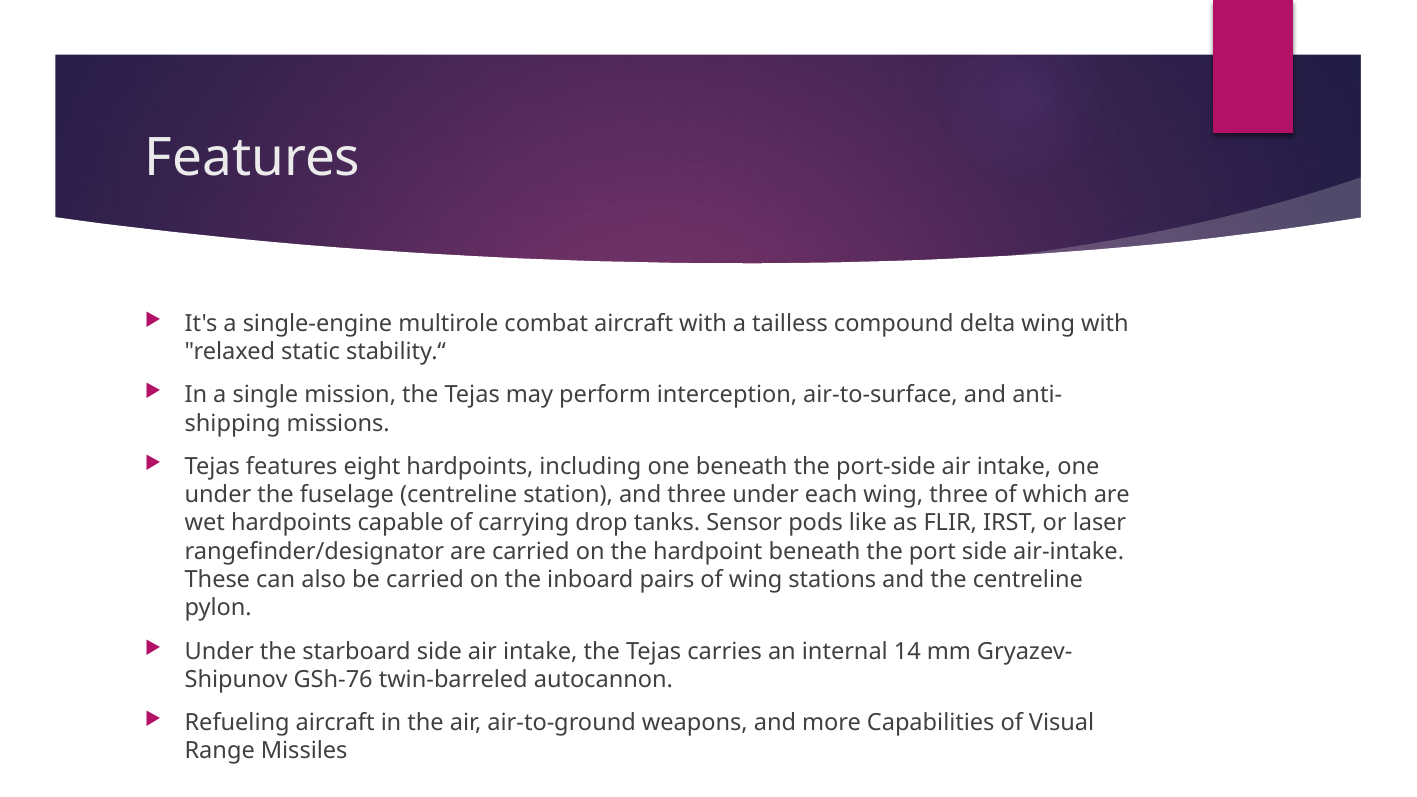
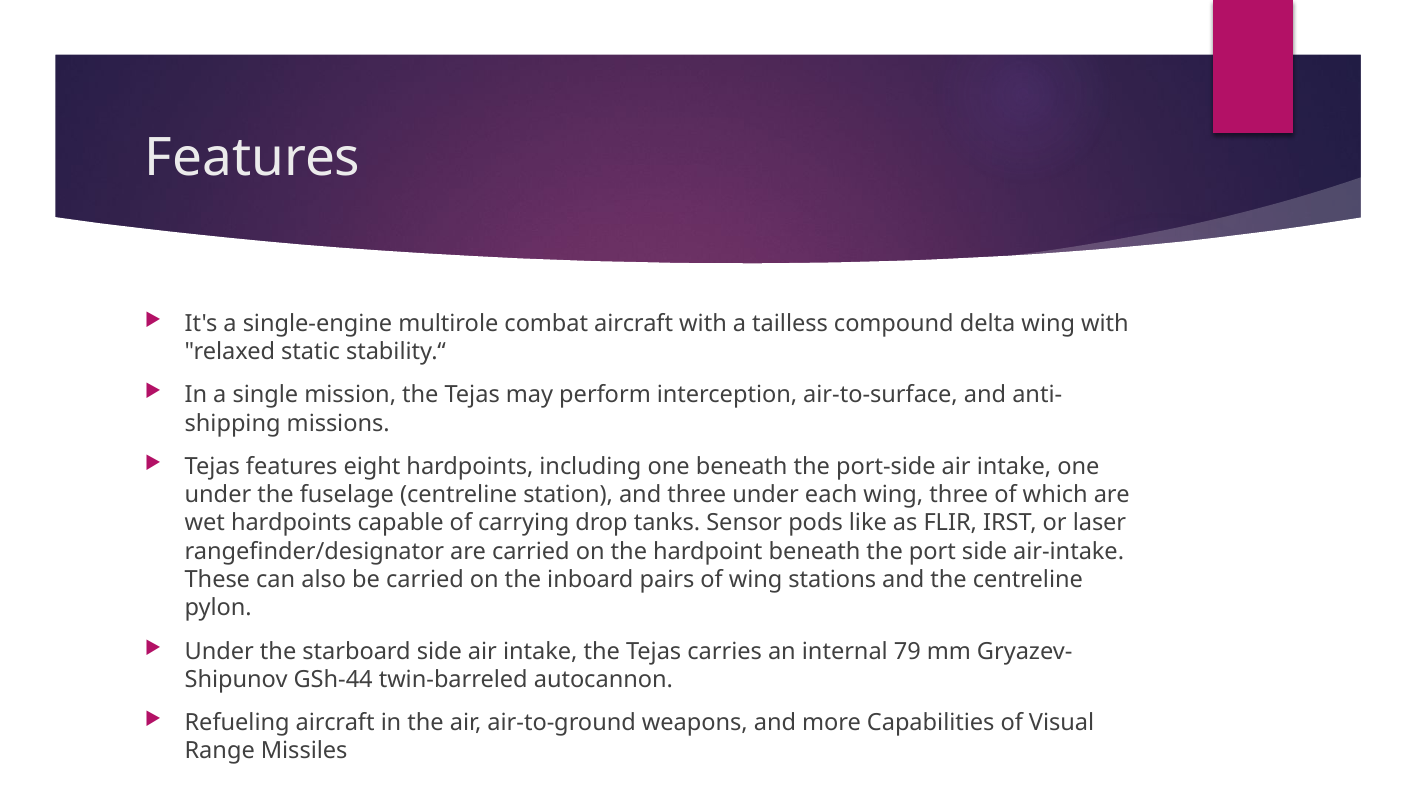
14: 14 -> 79 (907, 651)
GSh-76: GSh-76 -> GSh-44 (333, 680)
